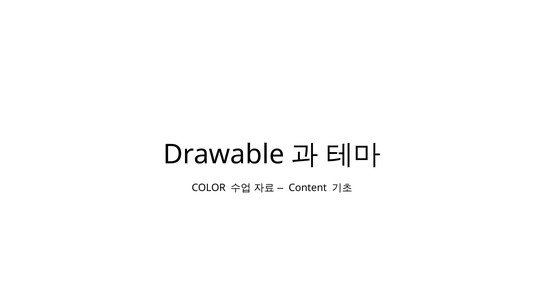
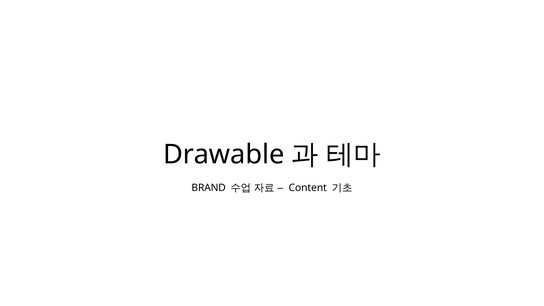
COLOR: COLOR -> BRAND (209, 188)
